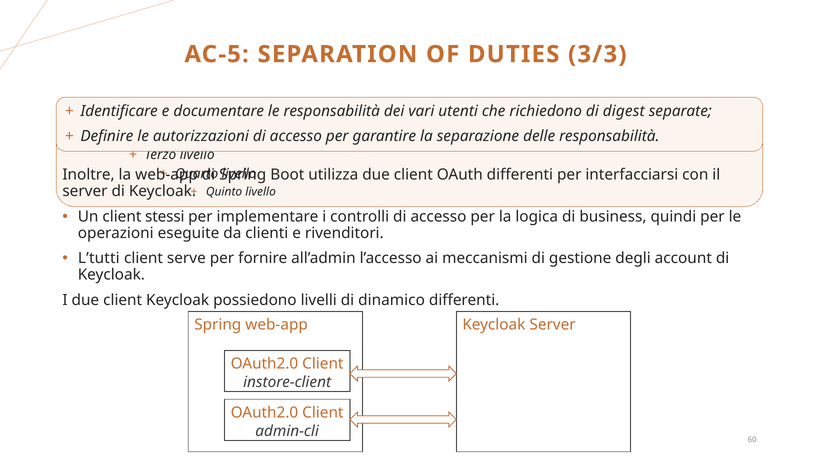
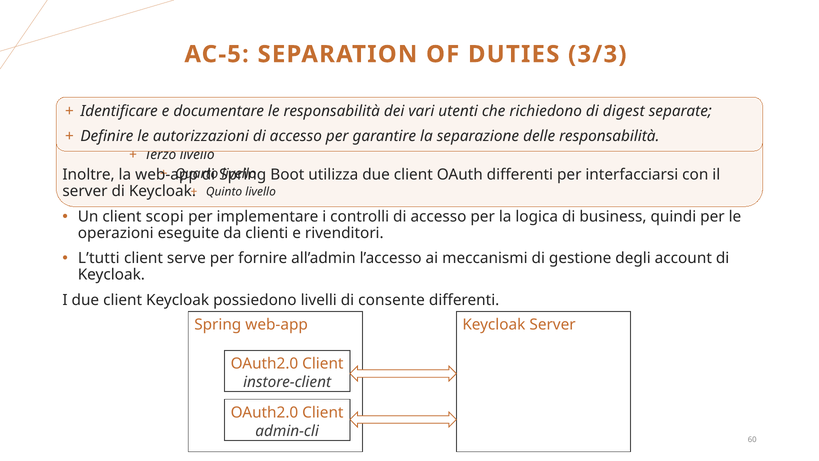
stessi: stessi -> scopi (165, 216)
dinamico: dinamico -> consente (392, 300)
